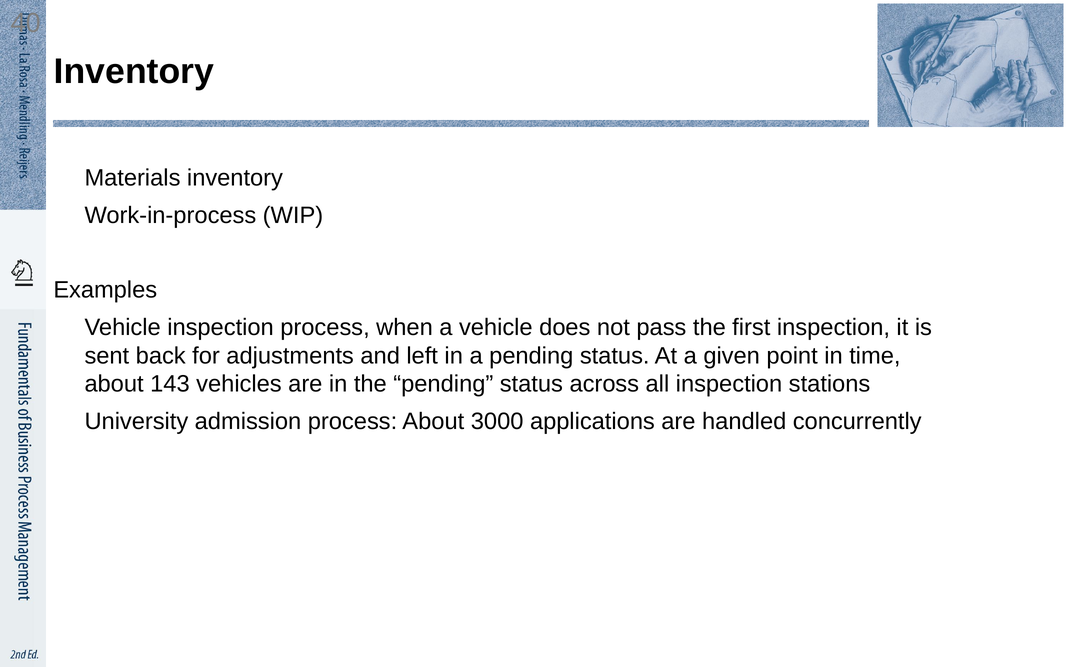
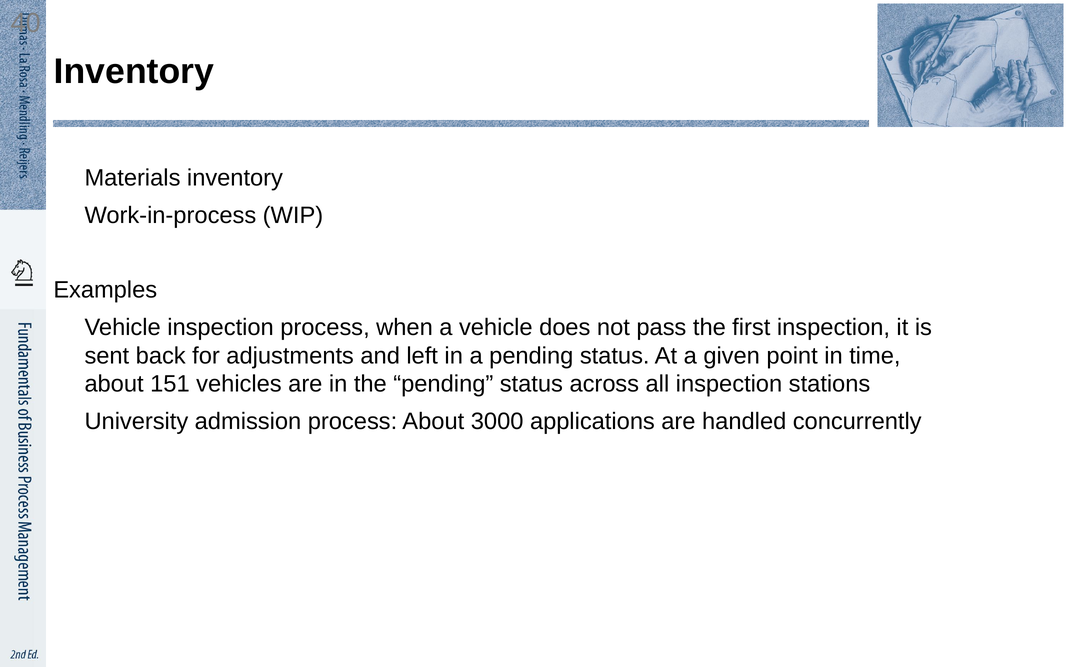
143: 143 -> 151 (170, 384)
